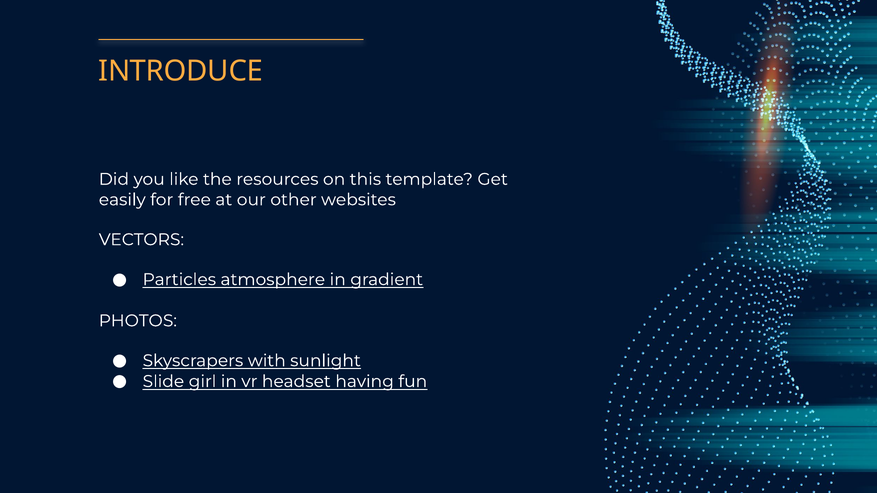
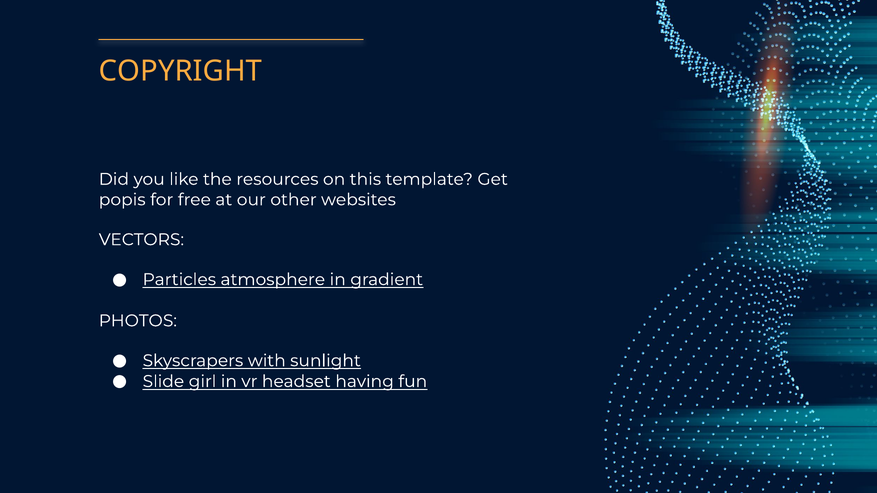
INTRODUCE: INTRODUCE -> COPYRIGHT (181, 71)
easily: easily -> popis (122, 200)
